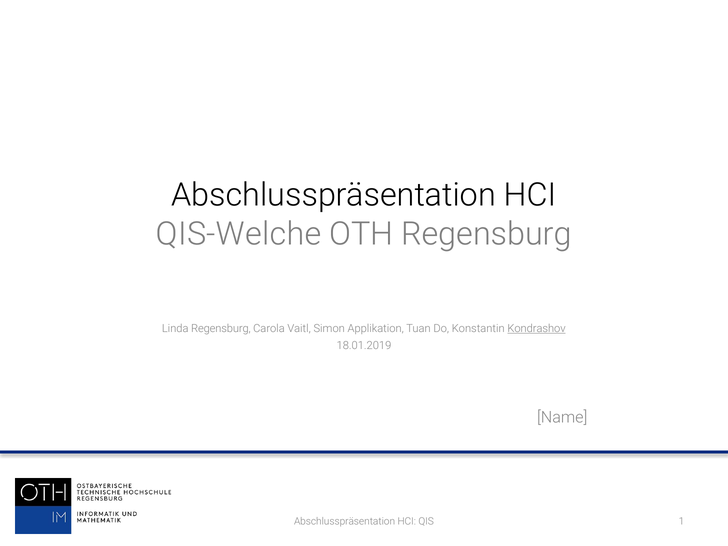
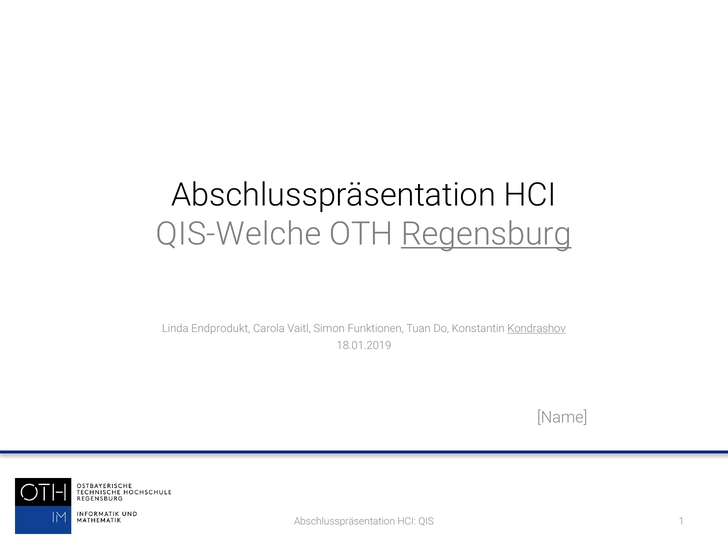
Regensburg underline: none -> present (486, 234)
Linda Regensburg: Regensburg -> Endprodukt (221, 328)
Applikation: Applikation -> Funktionen (376, 328)
